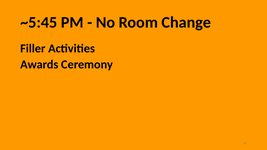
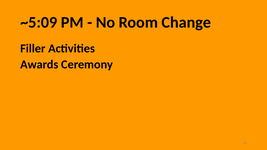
~5:45: ~5:45 -> ~5:09 (39, 22)
